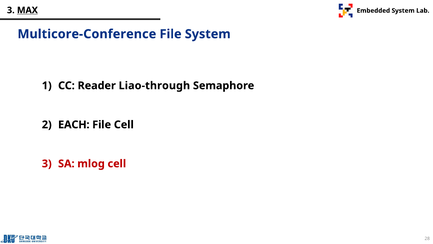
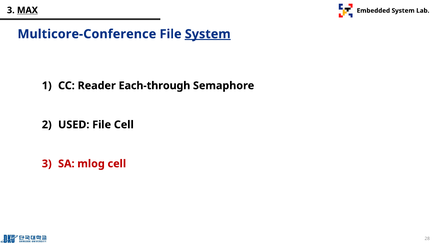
System underline: none -> present (208, 34)
Liao-through: Liao-through -> Each-through (154, 85)
EACH: EACH -> USED (74, 124)
